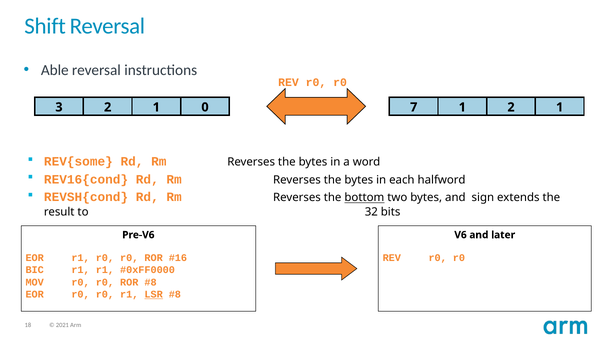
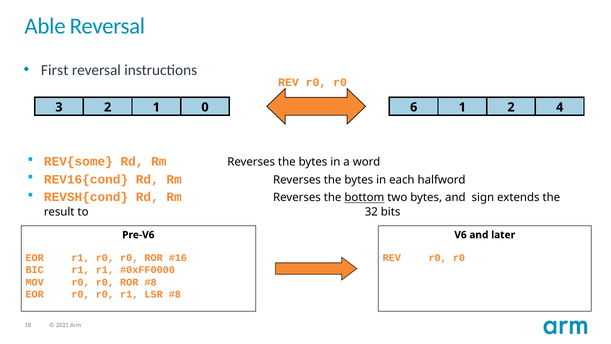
Shift: Shift -> Able (45, 26)
Able: Able -> First (55, 70)
7: 7 -> 6 (414, 107)
1 1: 1 -> 4 (560, 107)
LSR underline: present -> none (154, 294)
